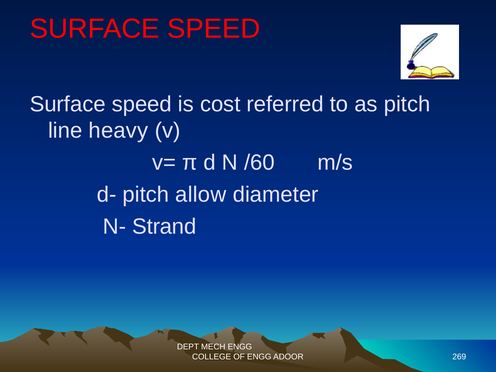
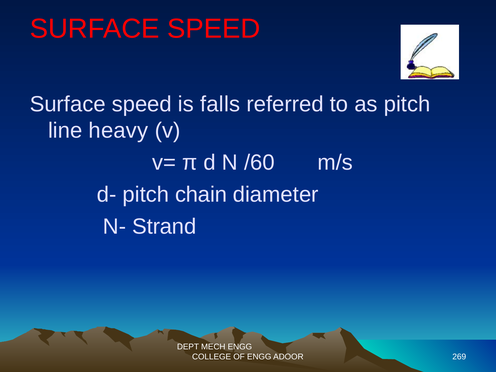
cost: cost -> falls (220, 104)
allow: allow -> chain (201, 195)
